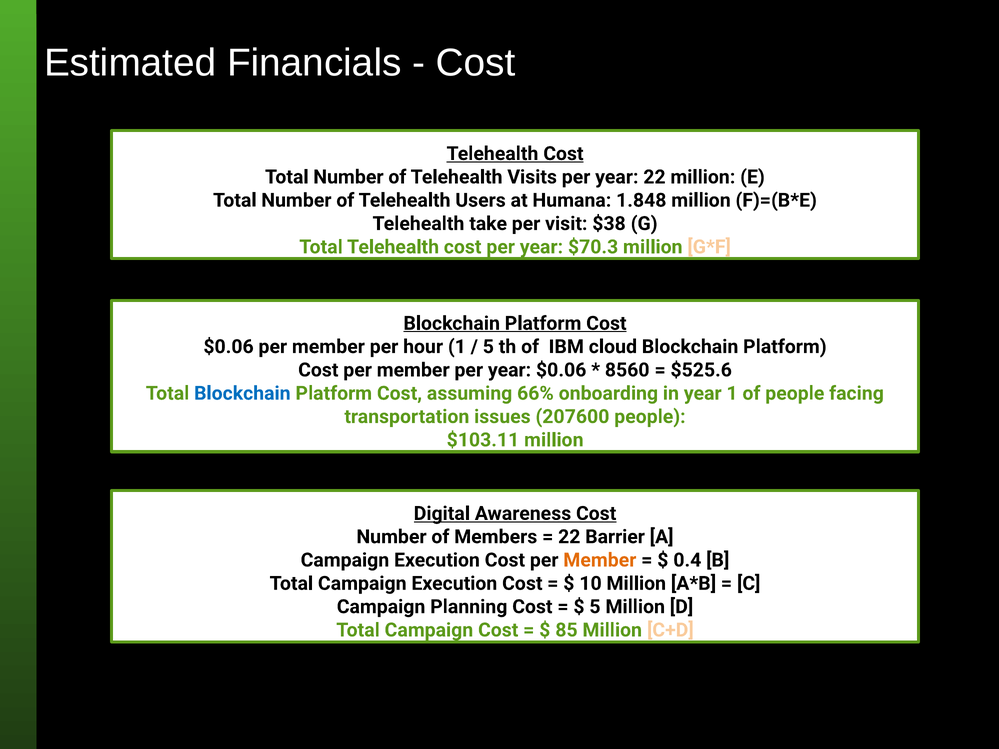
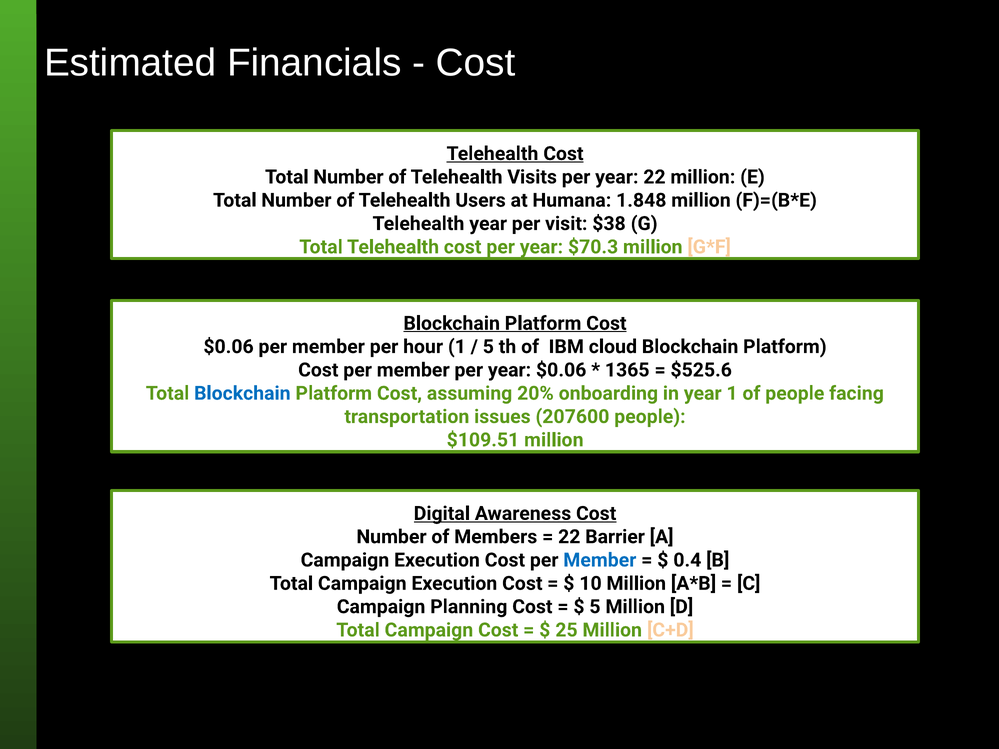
Telehealth take: take -> year (488, 224)
8560: 8560 -> 1365 (627, 370)
66%: 66% -> 20% (535, 393)
$103.11: $103.11 -> $109.51 (483, 440)
Member colour: orange -> blue (600, 560)
85: 85 -> 25 (566, 630)
